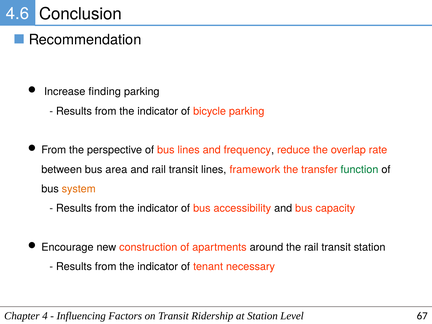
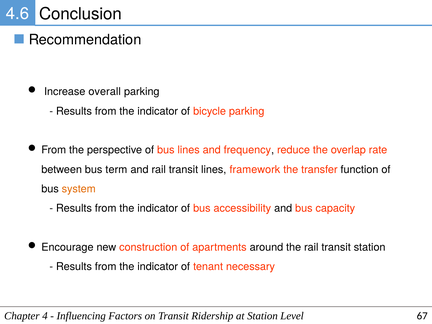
finding: finding -> overall (105, 92)
area: area -> term (116, 169)
function colour: green -> black (359, 169)
